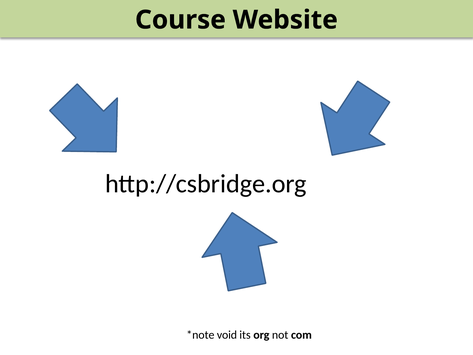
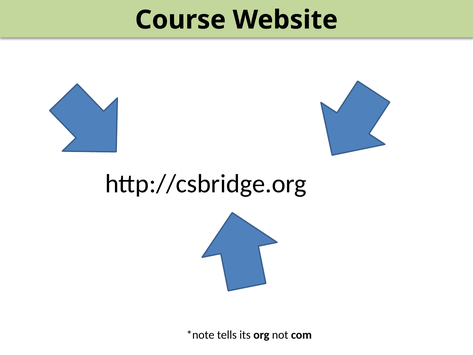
void: void -> tells (227, 335)
